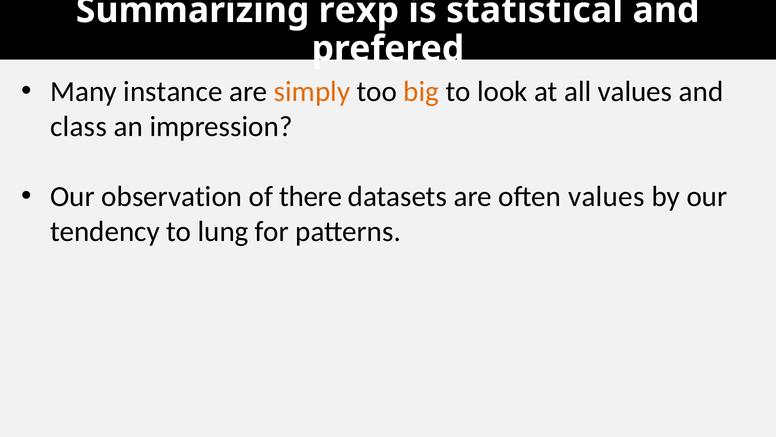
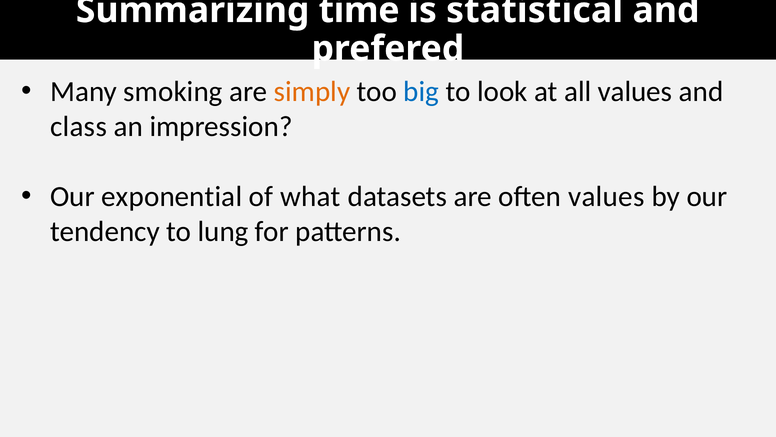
rexp: rexp -> time (359, 10)
instance: instance -> smoking (173, 91)
big colour: orange -> blue (421, 91)
observation: observation -> exponential (172, 196)
there: there -> what (310, 196)
